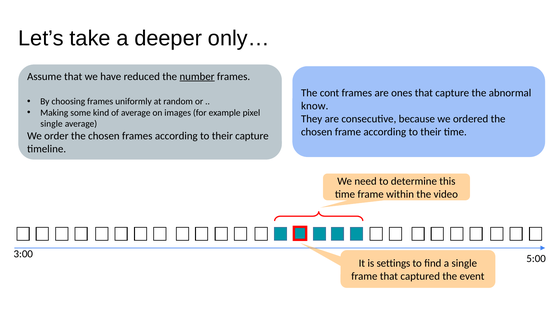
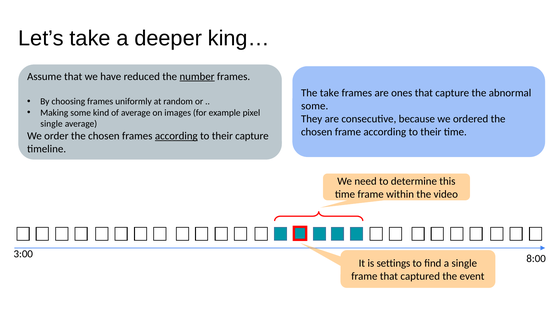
only…: only… -> king… (239, 38)
The cont: cont -> take (329, 93)
know: know -> some (315, 106)
according underline: none -> present (176, 136)
5:00: 5:00 -> 8:00 (536, 259)
